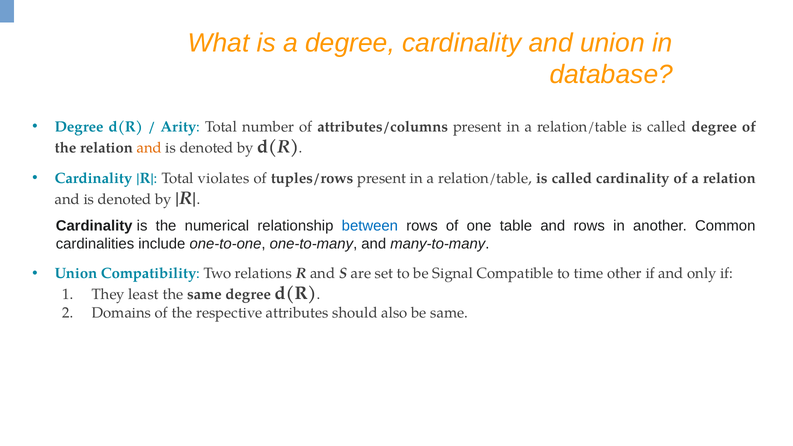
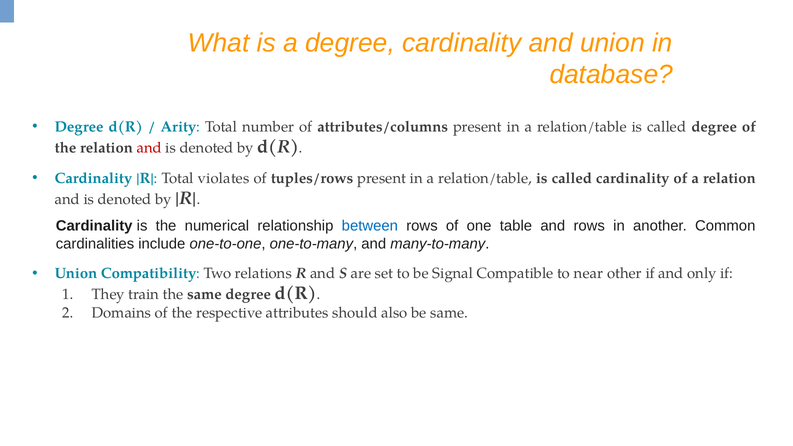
and colour: orange -> red (149, 148)
time: time -> near (589, 273)
least: least -> train (144, 295)
